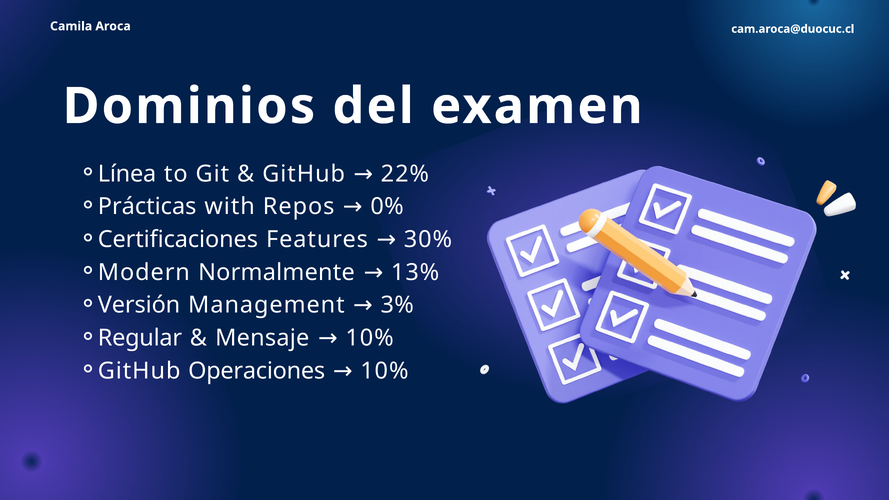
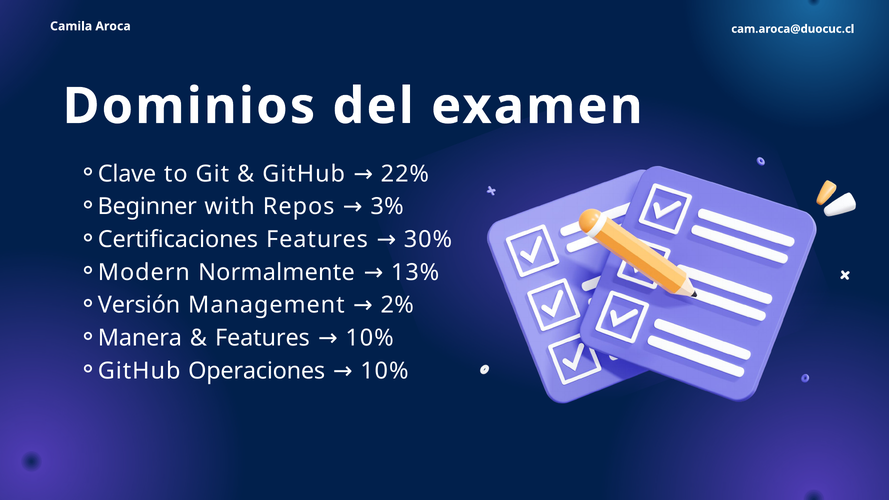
Línea: Línea -> Clave (127, 174)
Prácticas: Prácticas -> Beginner (147, 207)
0%: 0% -> 3% (387, 207)
3%: 3% -> 2% (397, 305)
Regular: Regular -> Manera (140, 338)
Mensaje: Mensaje -> Features (262, 338)
